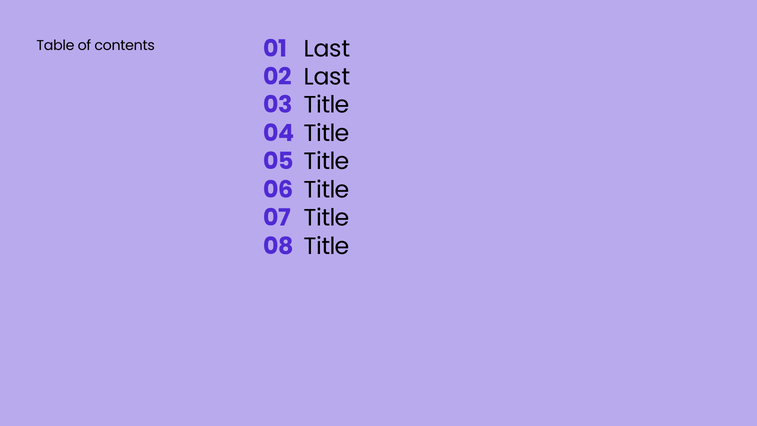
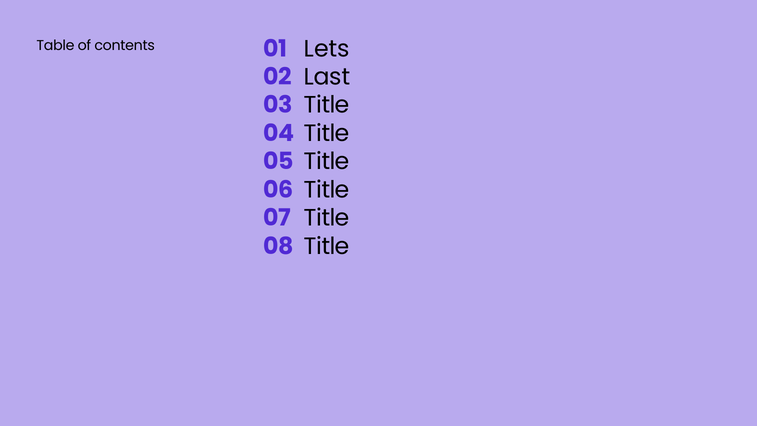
Last: Last -> Lets (327, 49)
